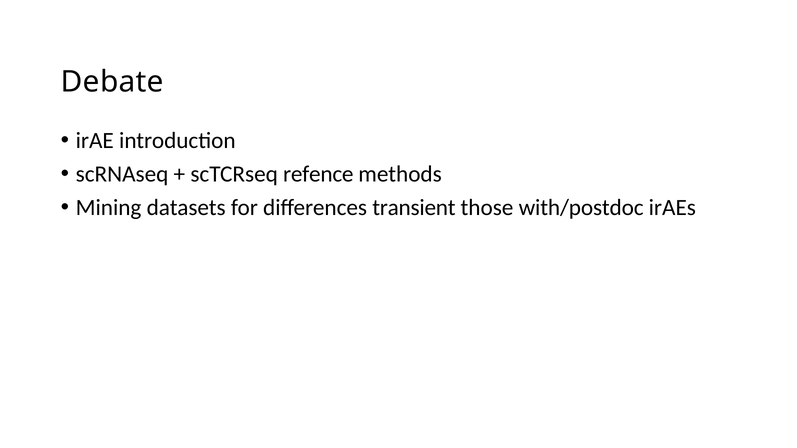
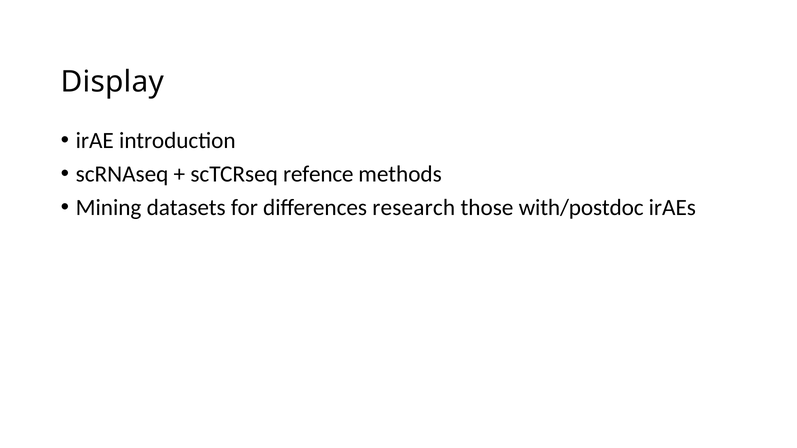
Debate: Debate -> Display (112, 82)
transient: transient -> research (414, 208)
